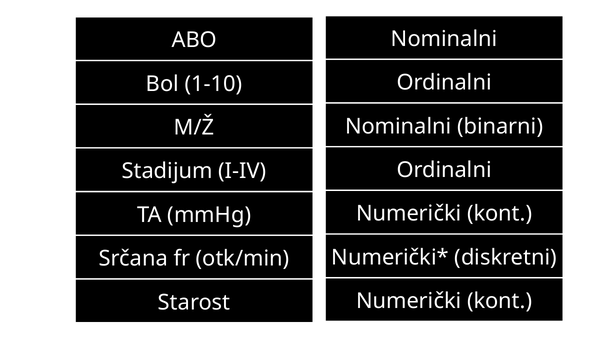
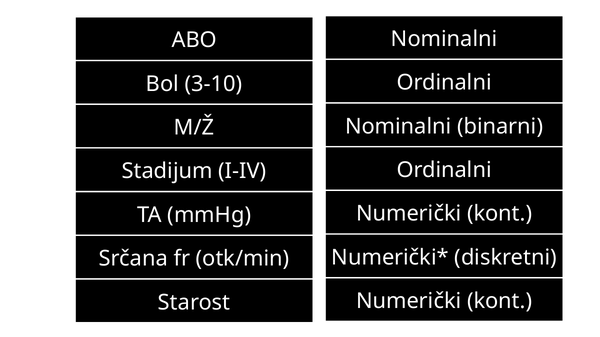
1-10: 1-10 -> 3-10 (213, 84)
